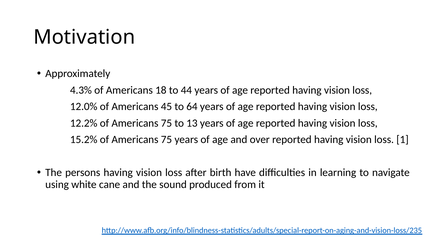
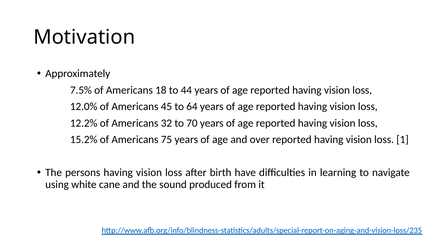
4.3%: 4.3% -> 7.5% (81, 90)
12.2% of Americans 75: 75 -> 32 (166, 123)
13: 13 -> 70 (192, 123)
